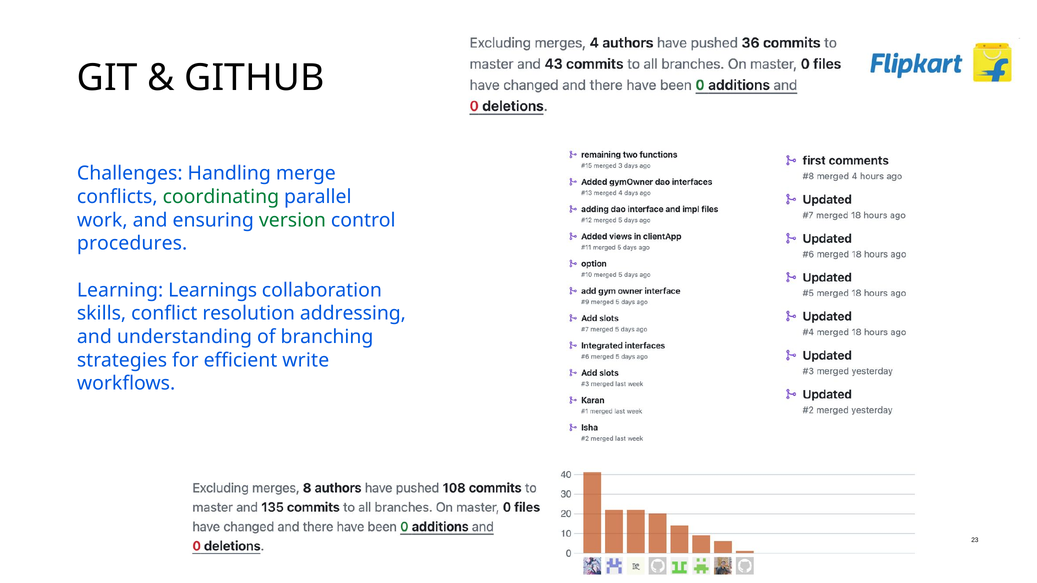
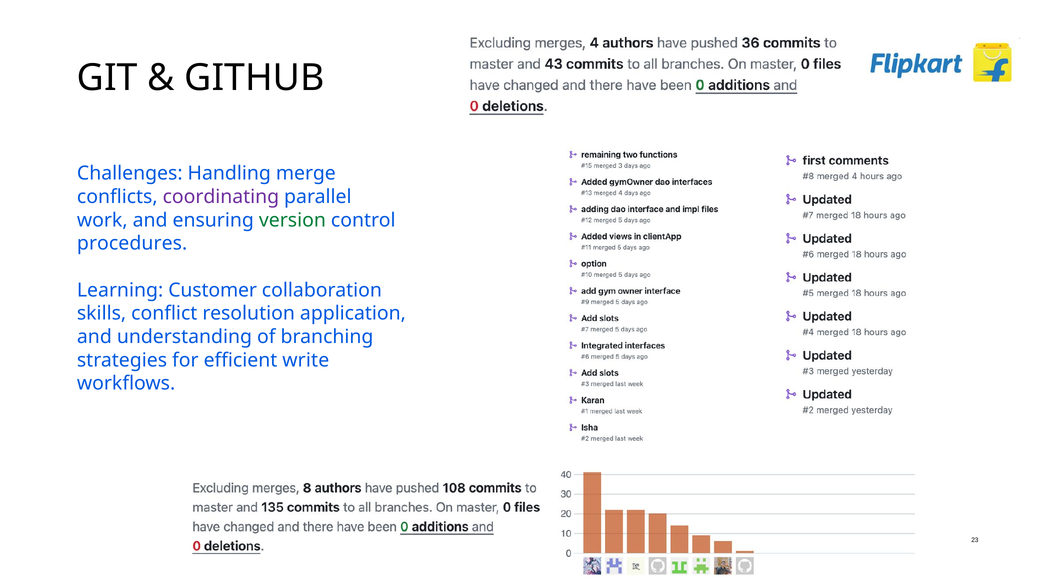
coordinating colour: green -> purple (221, 197)
Learnings: Learnings -> Customer (213, 290)
addressing: addressing -> application (353, 314)
